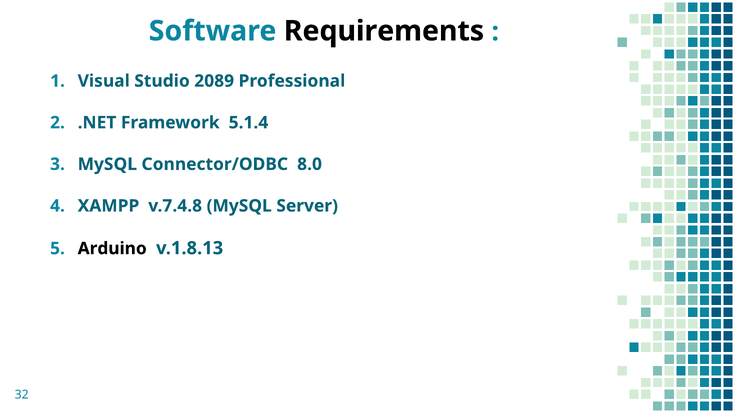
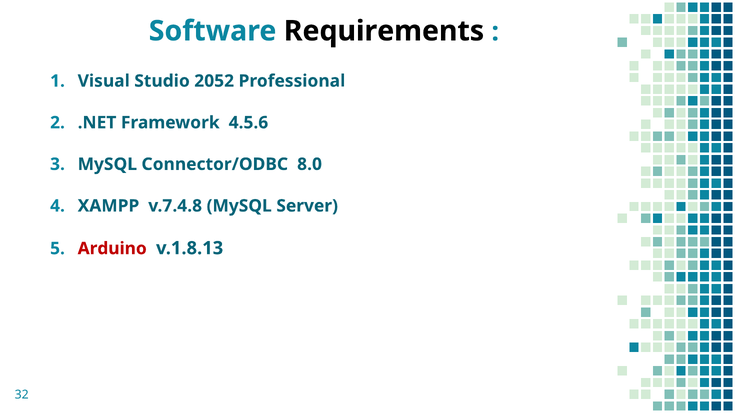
2089: 2089 -> 2052 (214, 81)
5.1.4: 5.1.4 -> 4.5.6 (248, 123)
Arduino colour: black -> red (112, 249)
